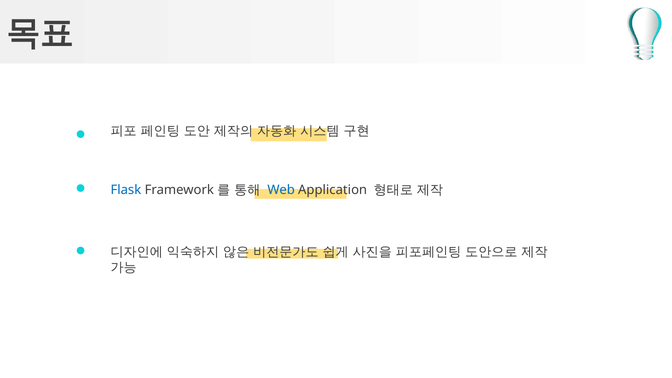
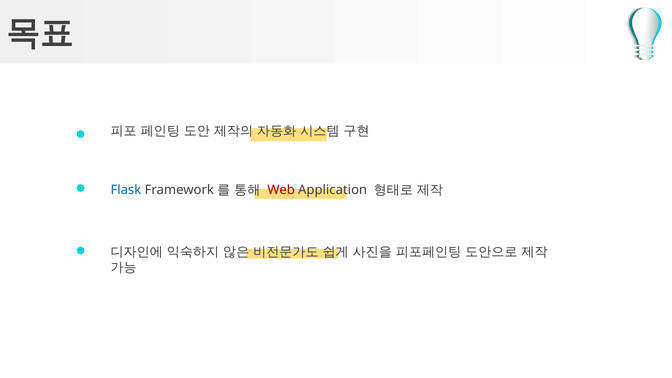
Web colour: blue -> red (281, 190)
